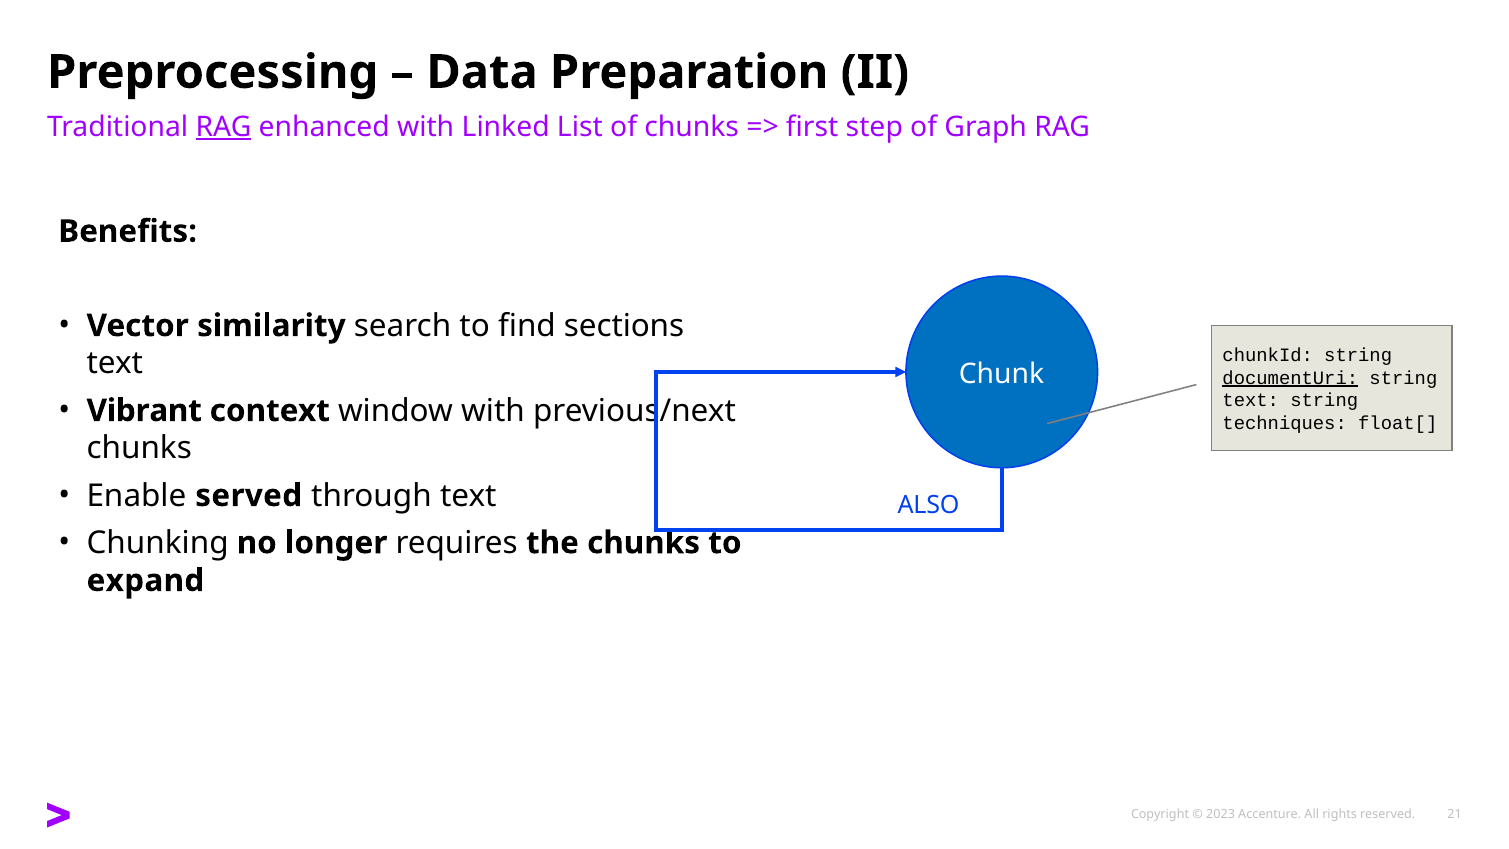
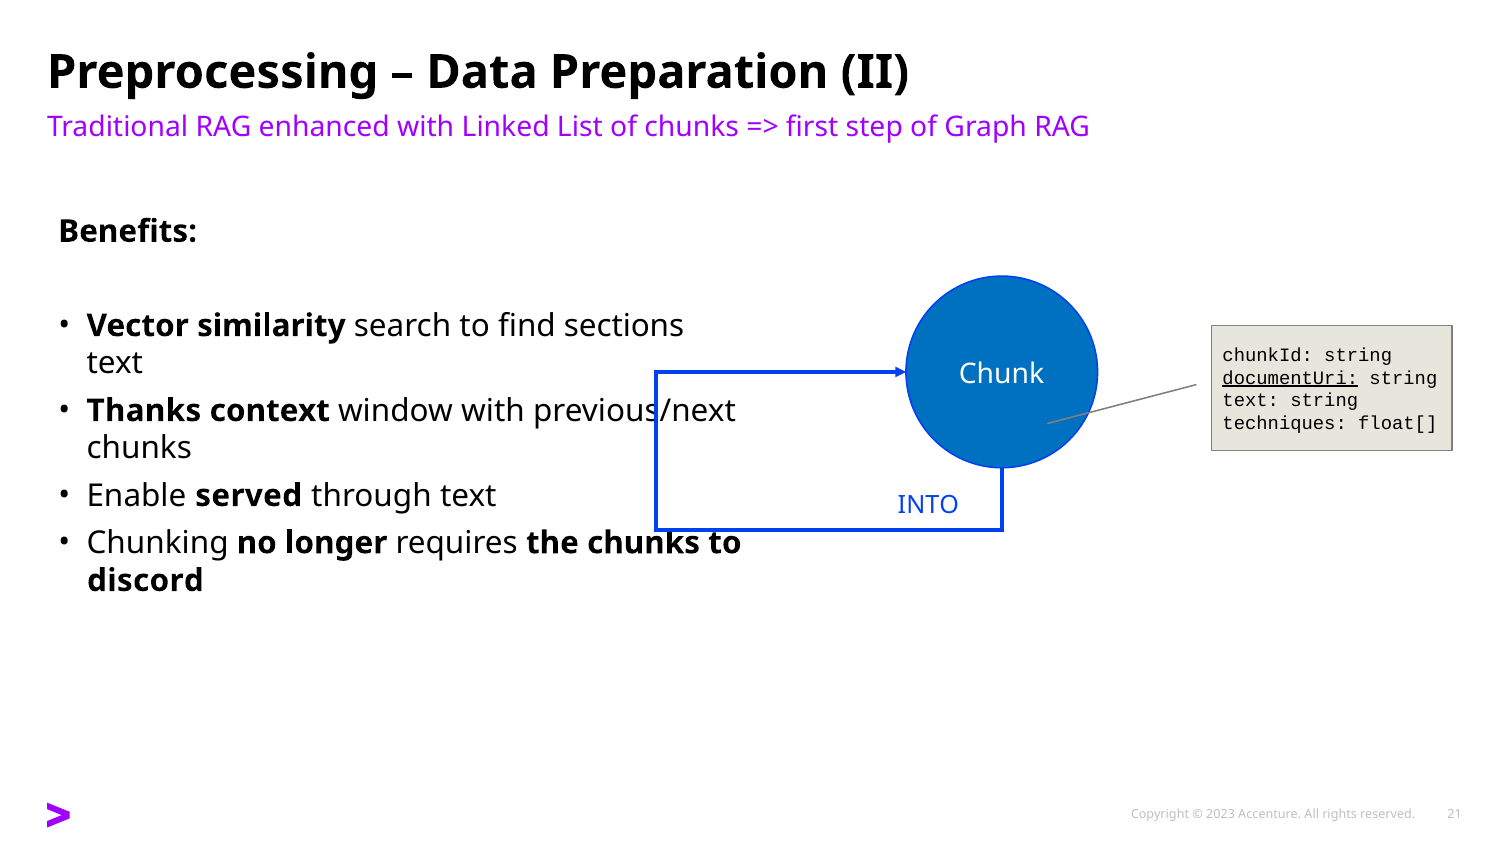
RAG underline: present -> none (224, 127)
Vibrant: Vibrant -> Thanks (144, 411)
ALSO: ALSO -> INTO (928, 506)
expand: expand -> discord (145, 580)
